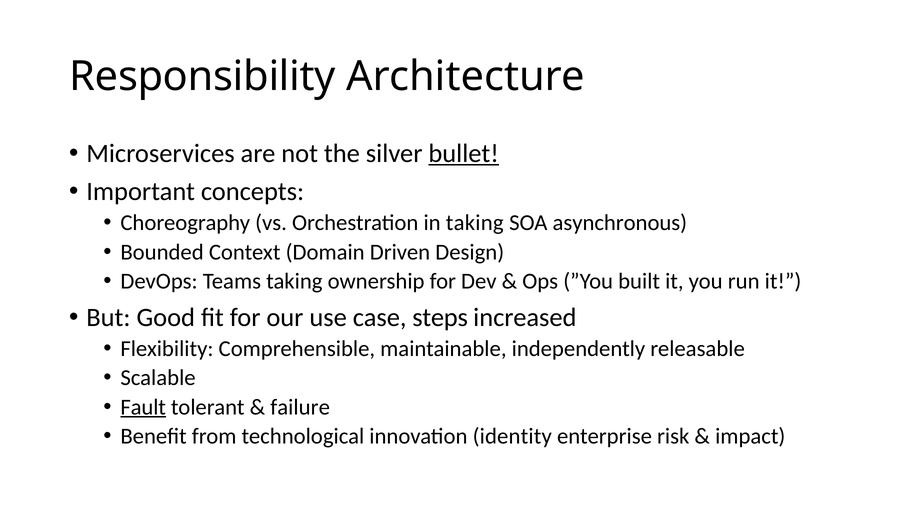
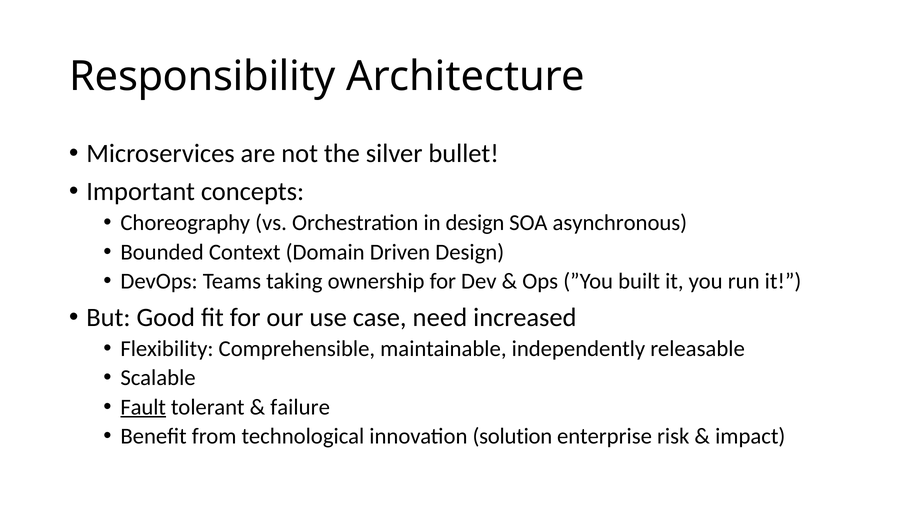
bullet underline: present -> none (464, 154)
in taking: taking -> design (475, 223)
steps: steps -> need (440, 318)
identity: identity -> solution (512, 437)
